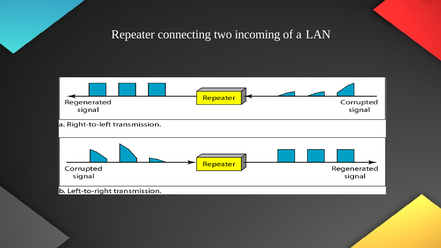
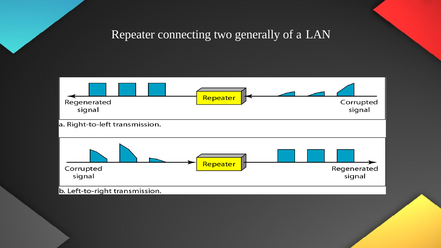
incoming: incoming -> generally (257, 34)
